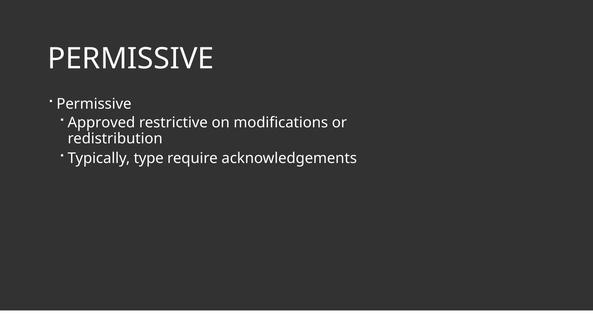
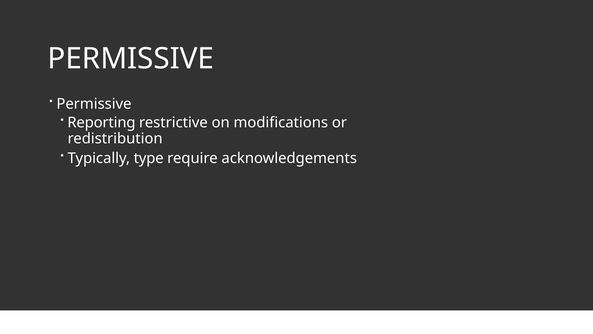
Approved: Approved -> Reporting (101, 122)
